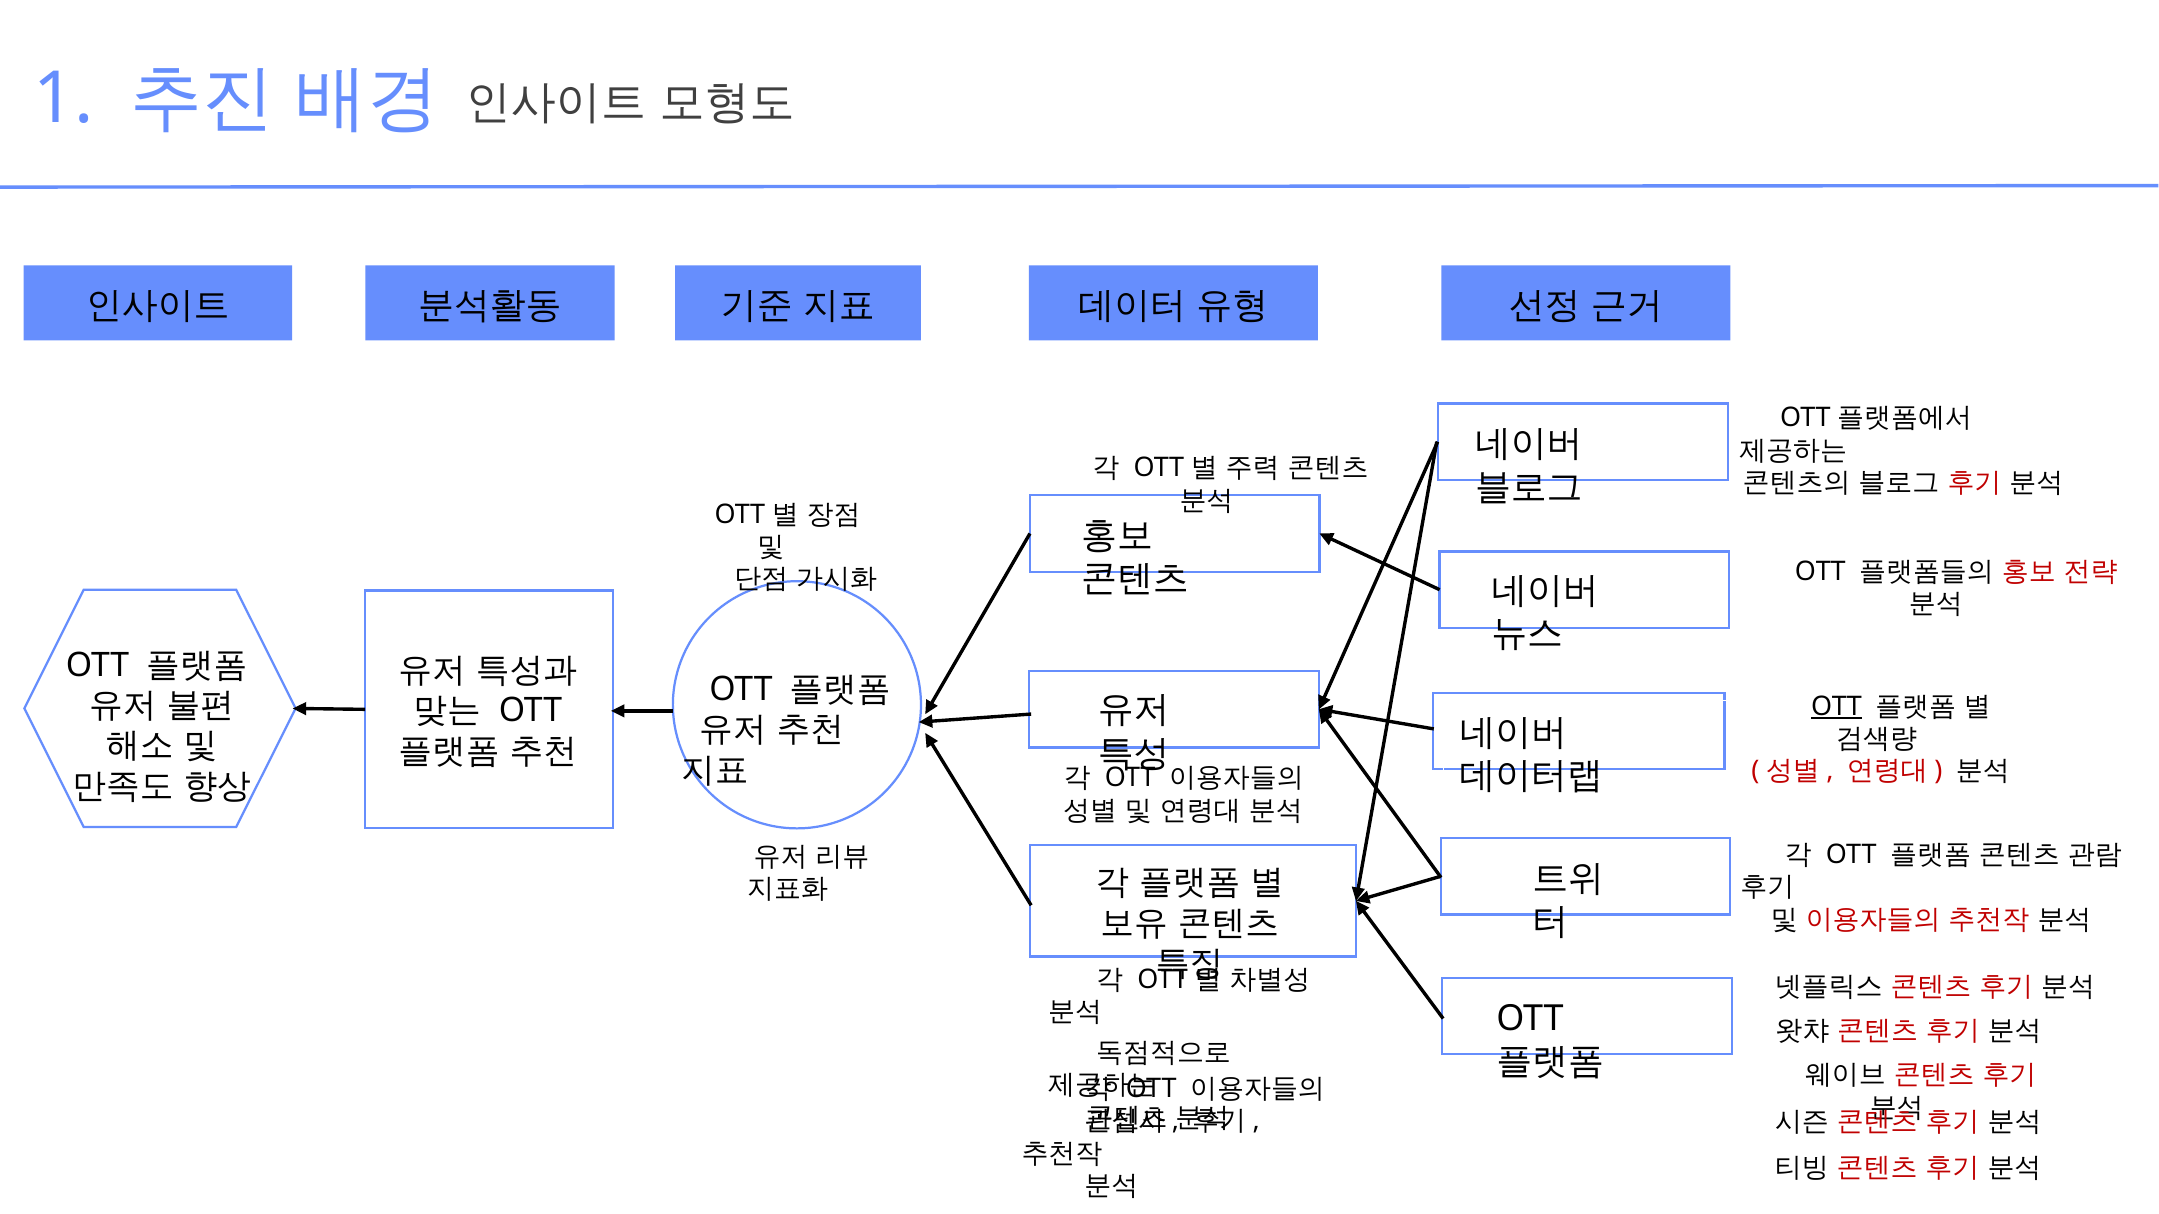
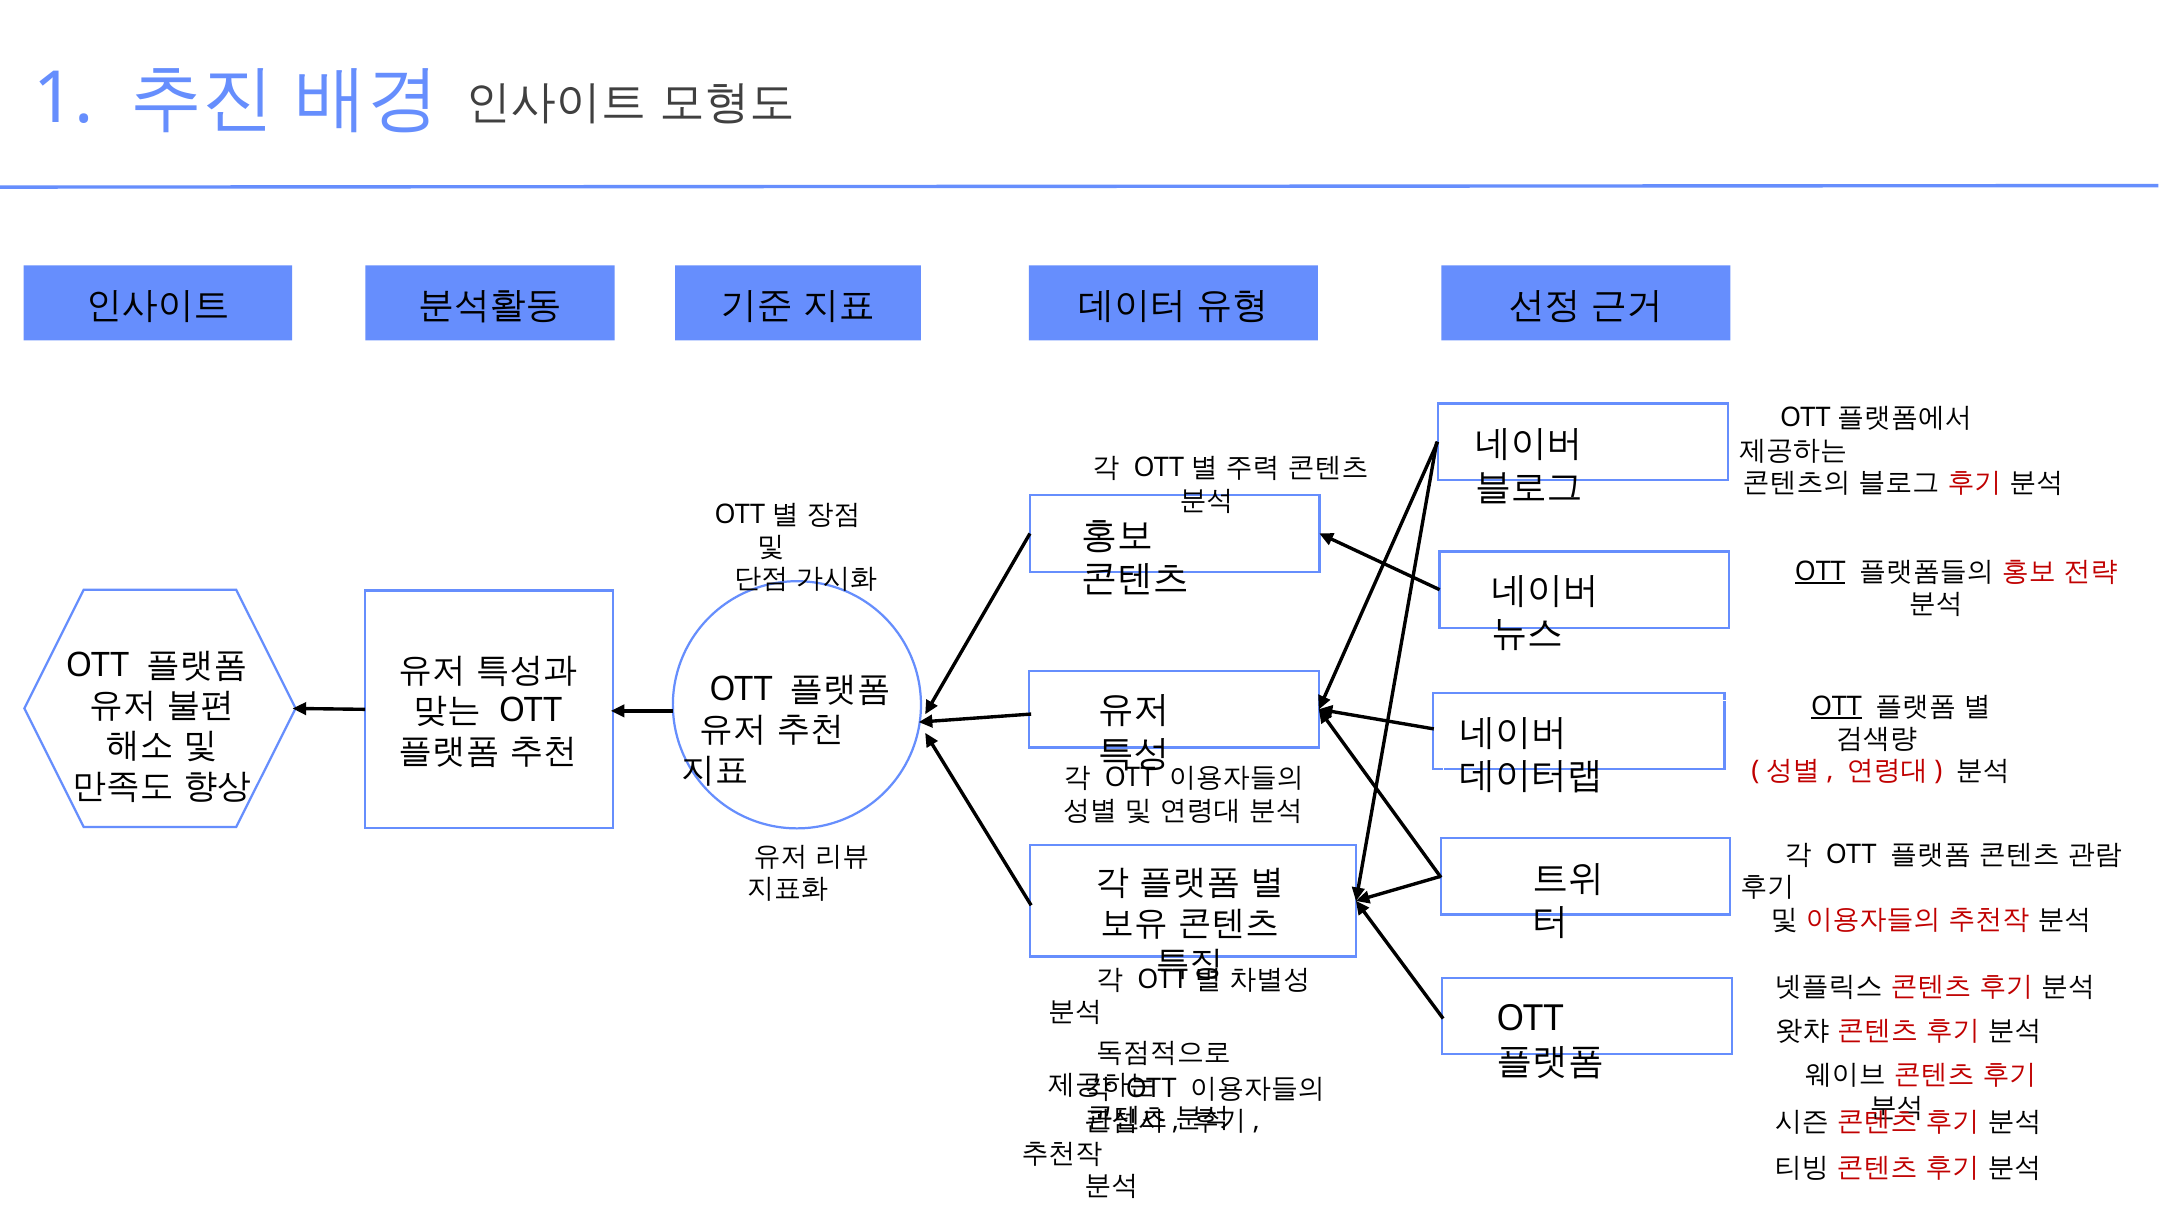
OTT underline: none -> present (1820, 572)
